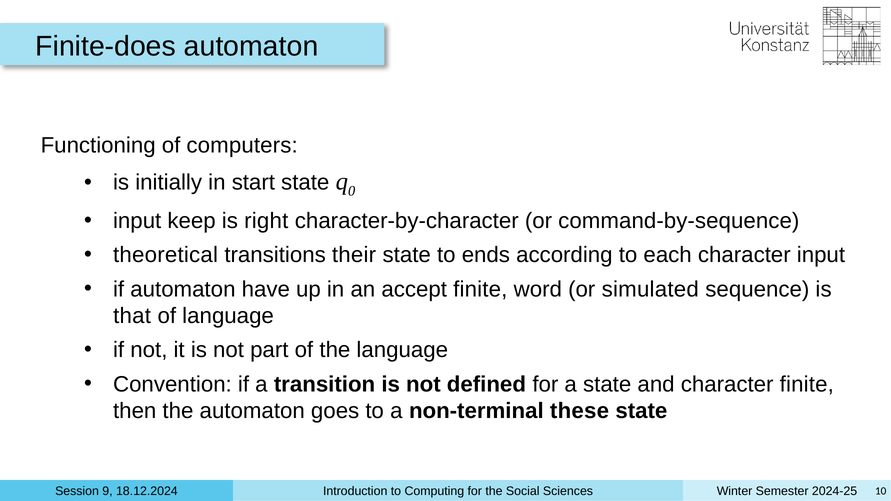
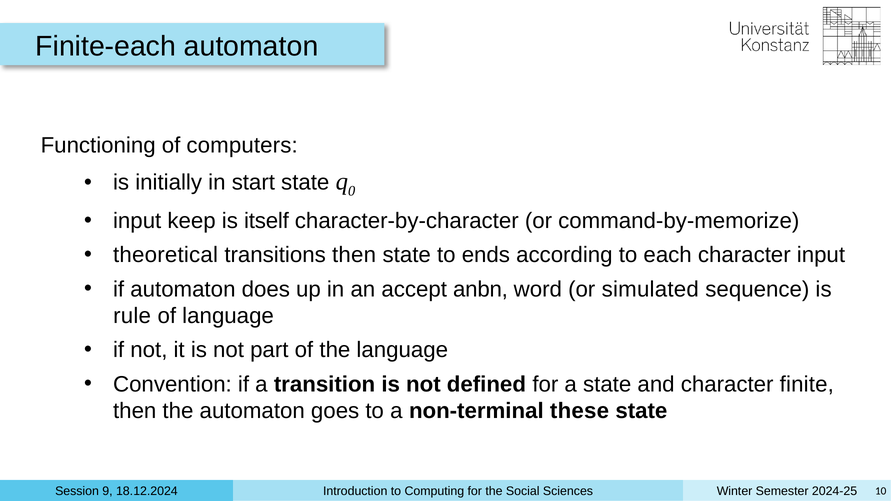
Finite-does: Finite-does -> Finite-each (106, 47)
right: right -> itself (266, 221)
command-by-sequence: command-by-sequence -> command-by-memorize (679, 221)
transitions their: their -> then (354, 255)
have: have -> does (266, 289)
accept finite: finite -> anbn (480, 289)
that: that -> rule (132, 316)
